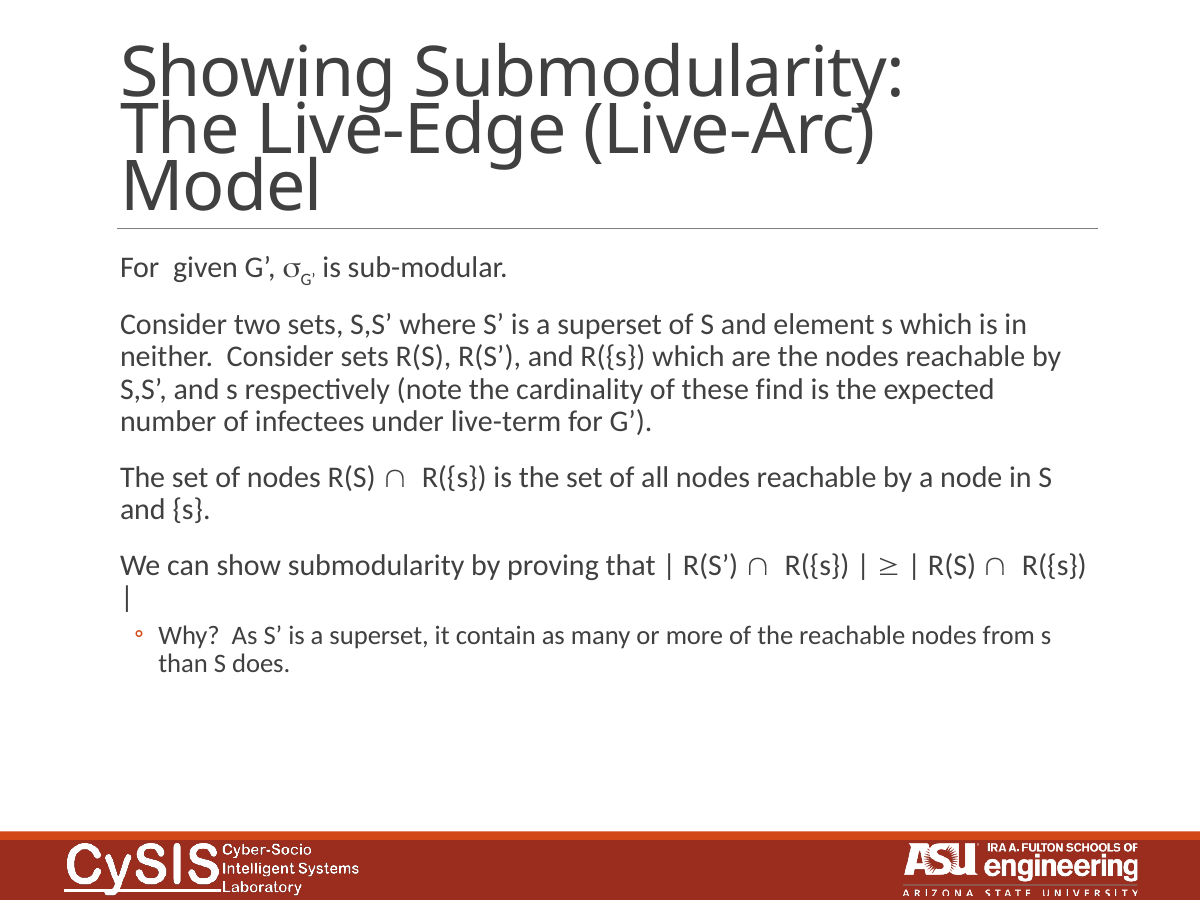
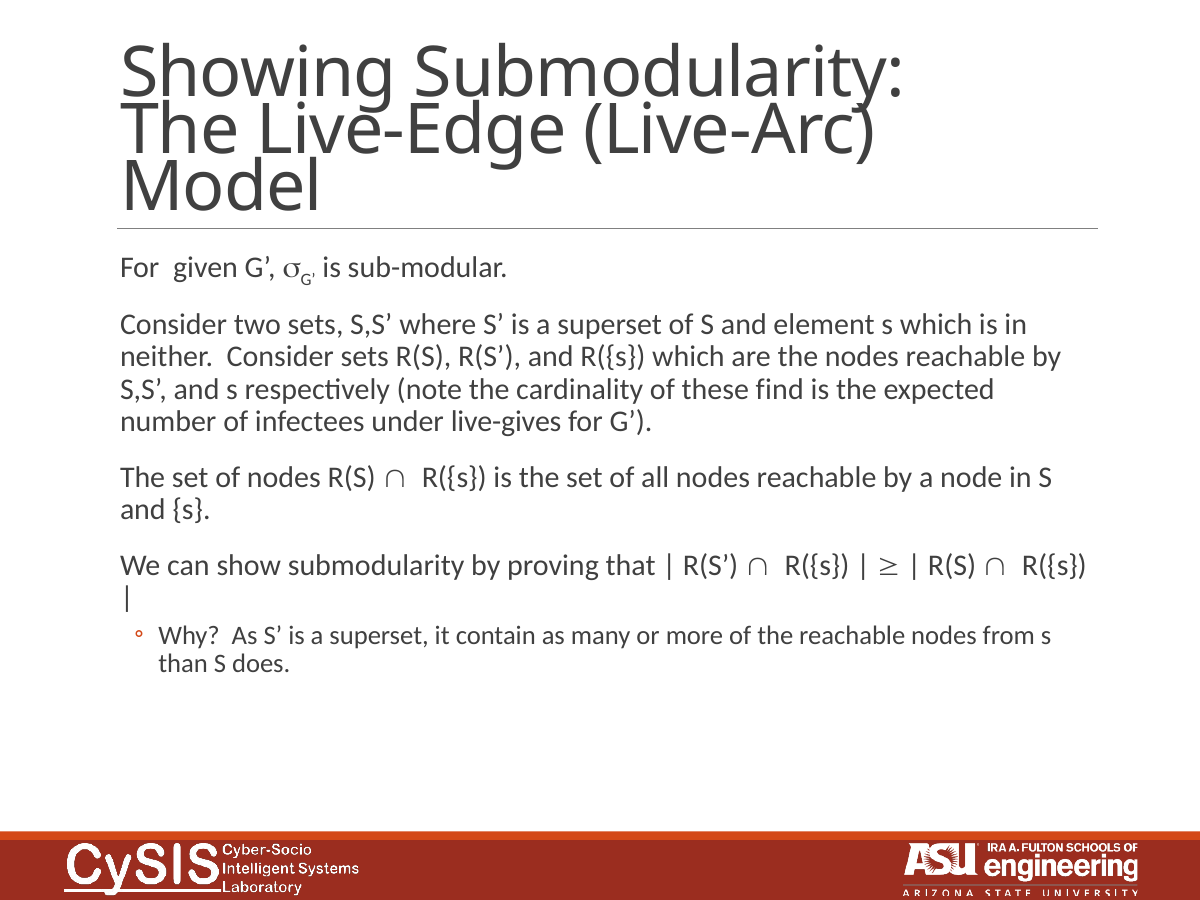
live-term: live-term -> live-gives (506, 422)
